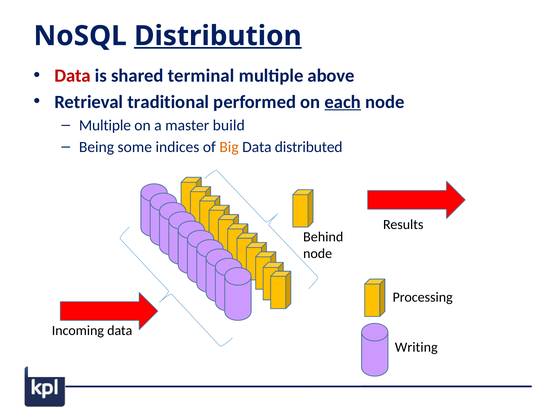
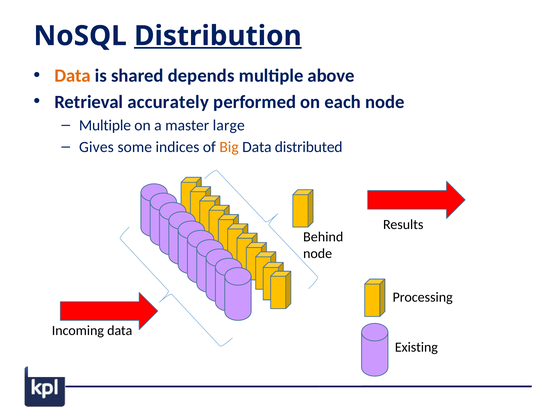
Data colour: red -> orange (73, 76)
terminal: terminal -> depends (201, 76)
traditional: traditional -> accurately (168, 102)
each underline: present -> none (343, 102)
build: build -> large (229, 125)
Being: Being -> Gives (96, 147)
Writing: Writing -> Existing (416, 348)
